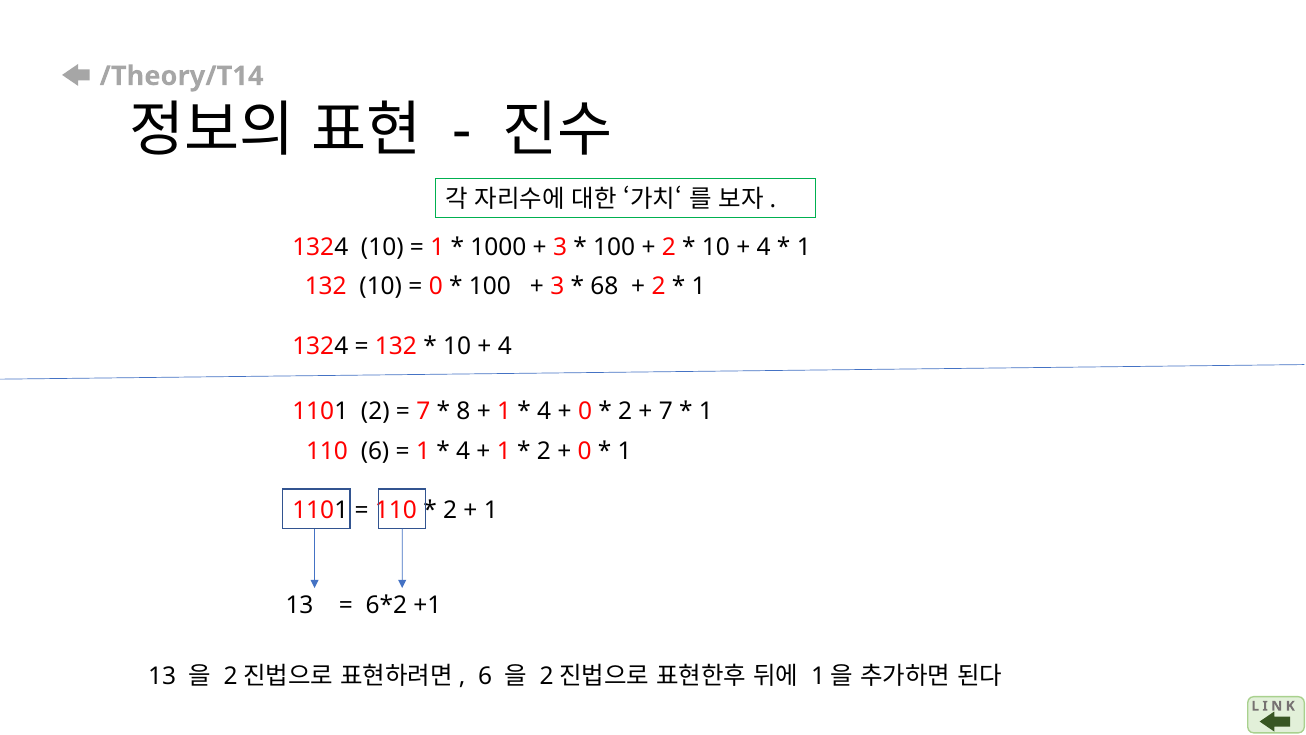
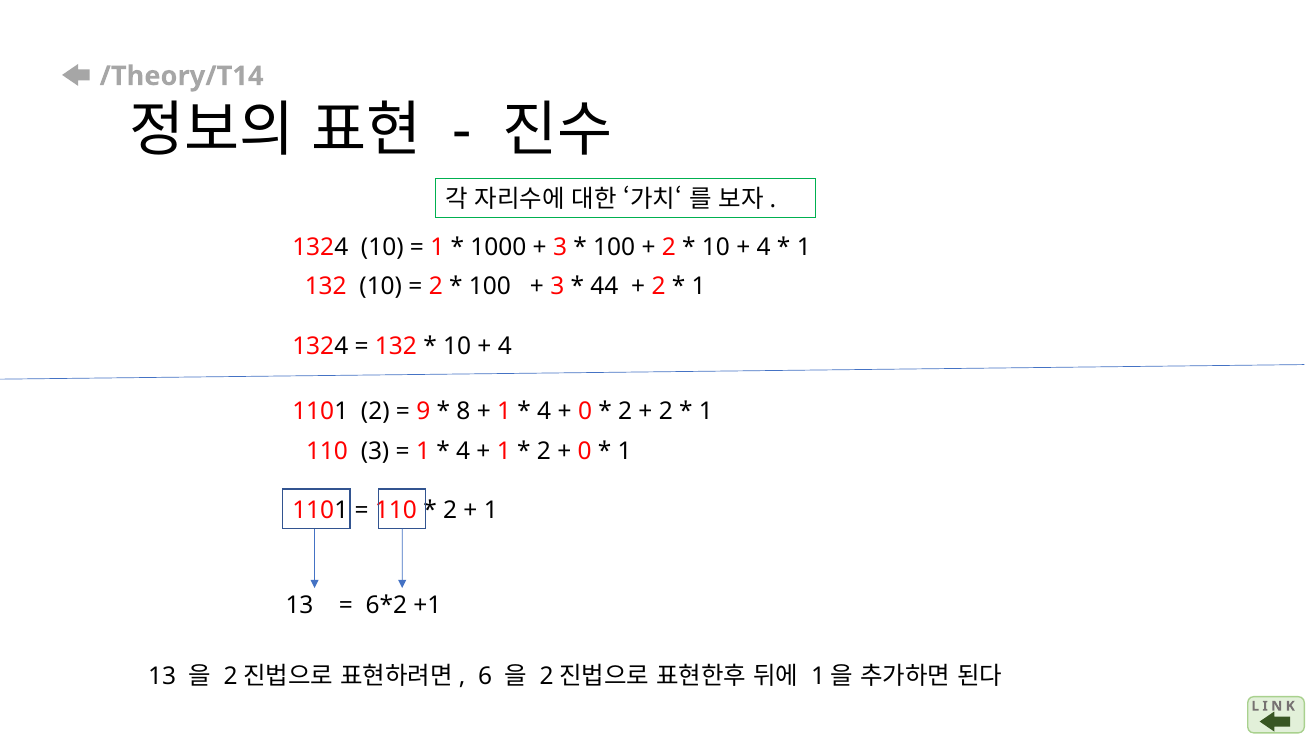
0: 0 -> 2 (436, 287)
68: 68 -> 44 (604, 287)
7: 7 -> 9 (423, 411)
7: 7 -> 2 (666, 411)
110 6: 6 -> 3 (375, 451)
